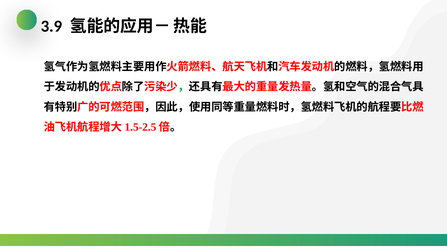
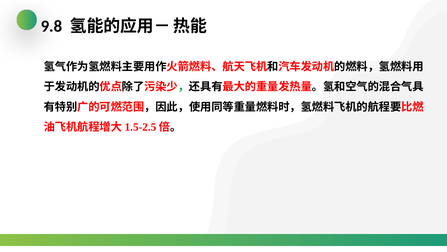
3.9: 3.9 -> 9.8 (51, 26)
